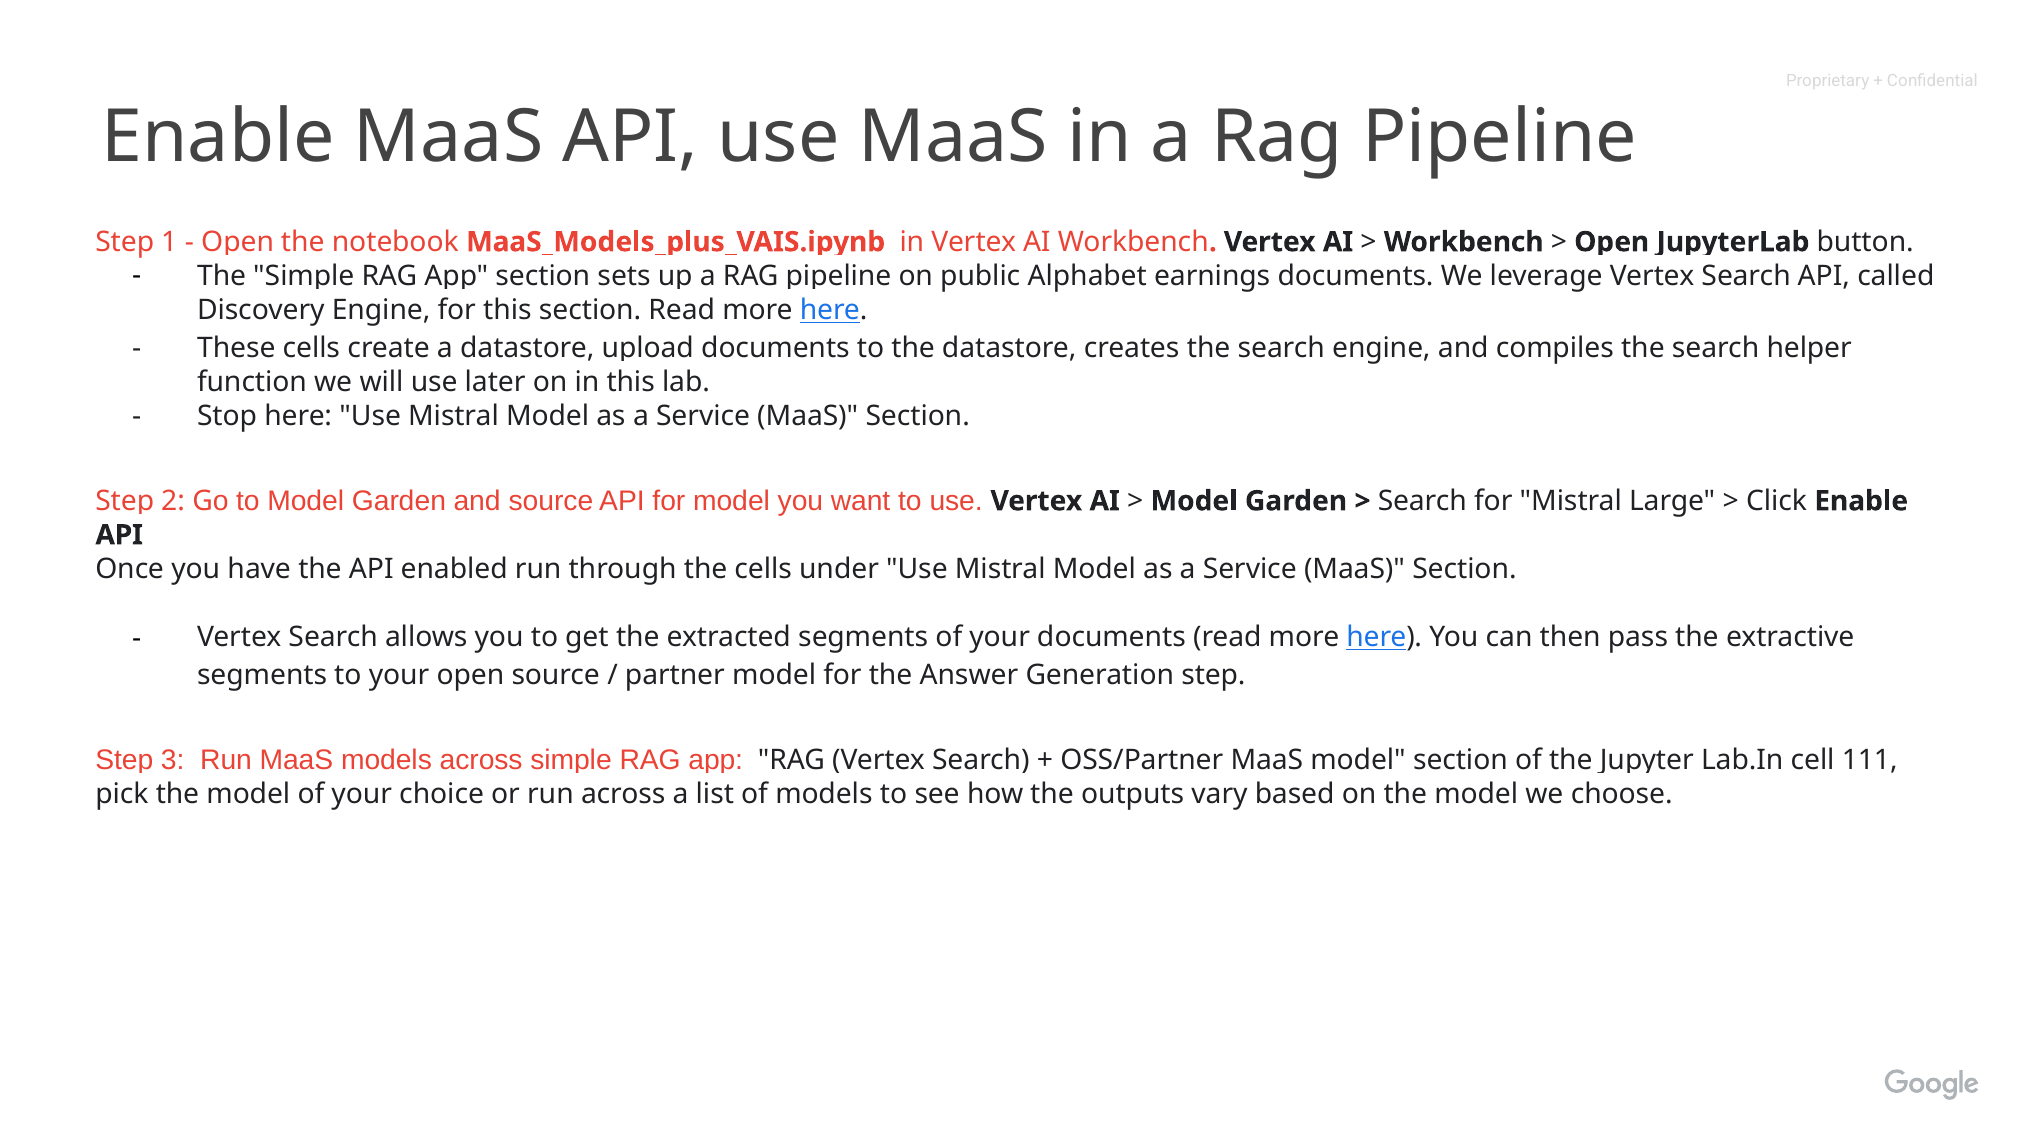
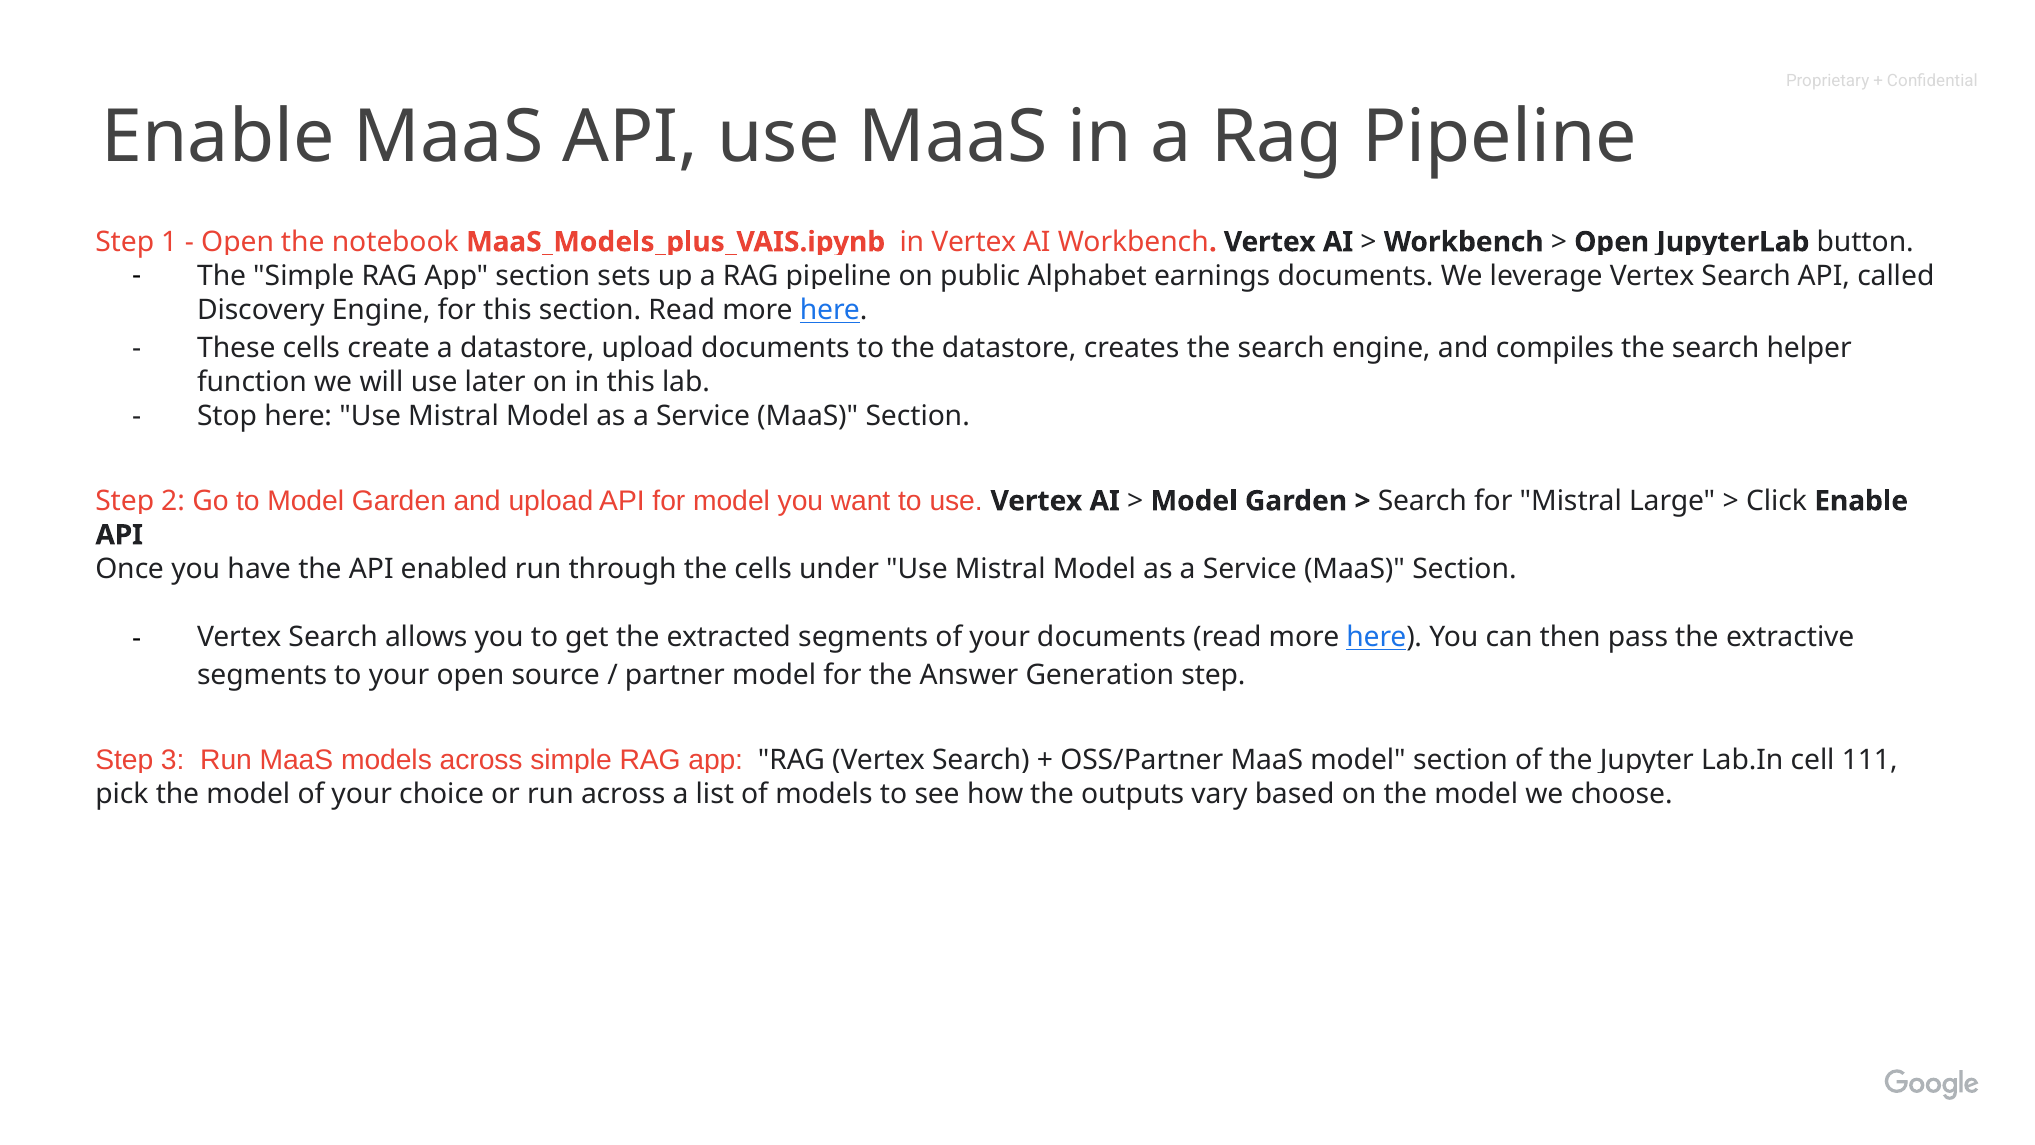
and source: source -> upload (551, 501)
